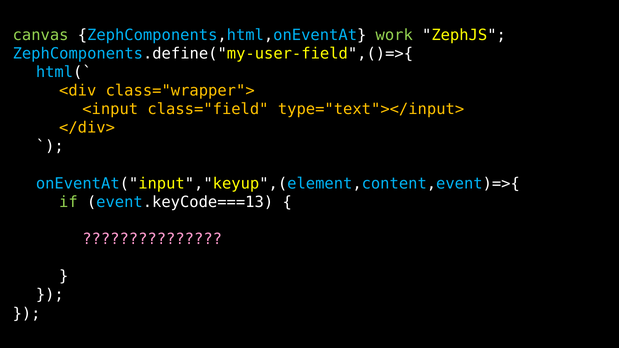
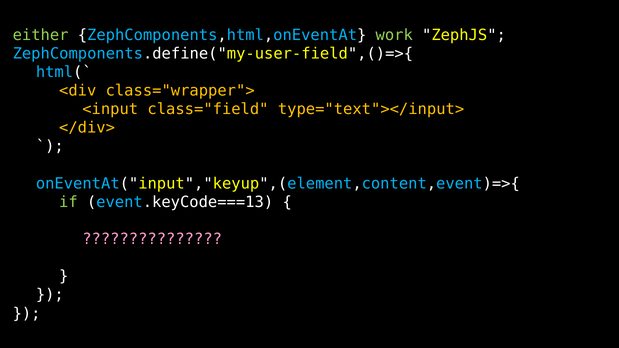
canvas: canvas -> either (41, 35)
